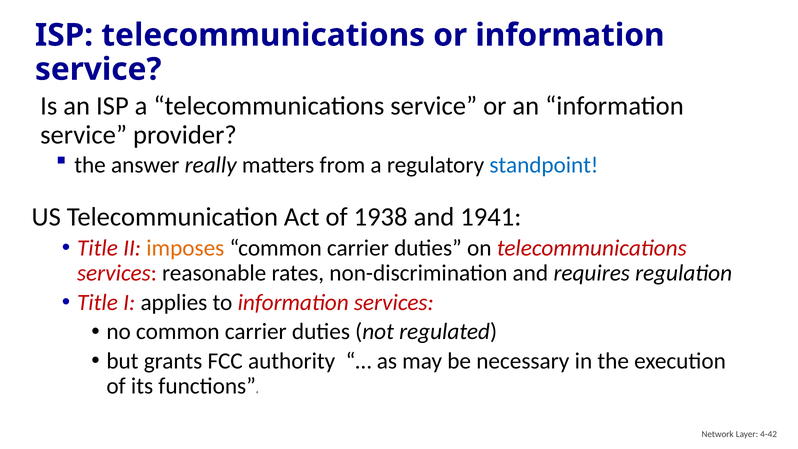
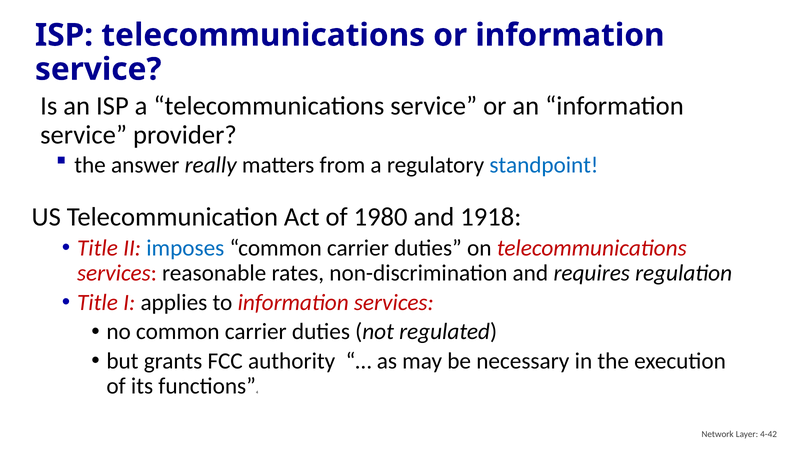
1938: 1938 -> 1980 (381, 217)
1941: 1941 -> 1918 (491, 217)
imposes colour: orange -> blue (185, 248)
